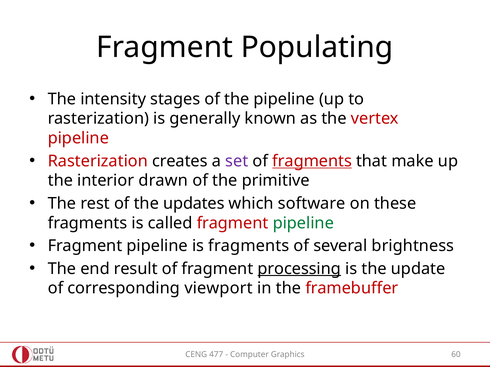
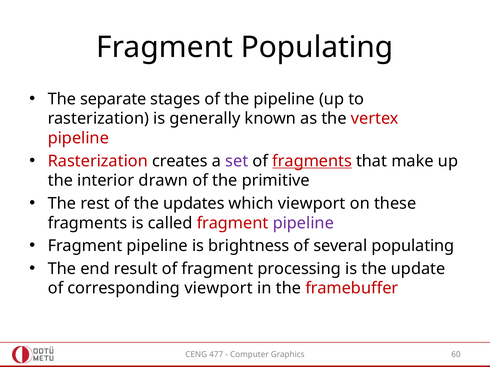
intensity: intensity -> separate (113, 99)
which software: software -> viewport (312, 204)
pipeline colour: green -> purple (303, 223)
is fragments: fragments -> brightness (249, 246)
several brightness: brightness -> populating (413, 246)
processing underline: present -> none (299, 269)
